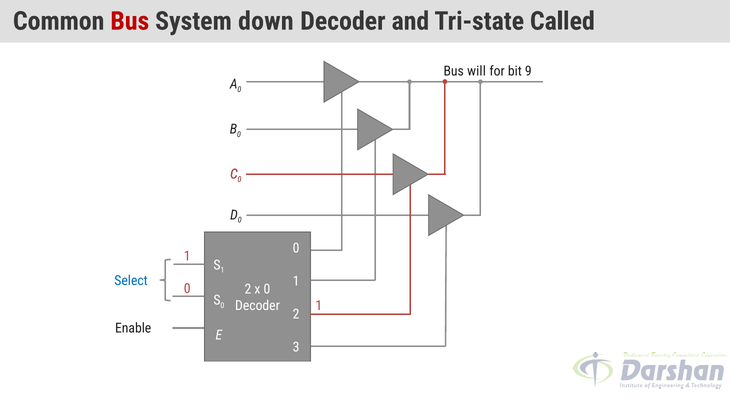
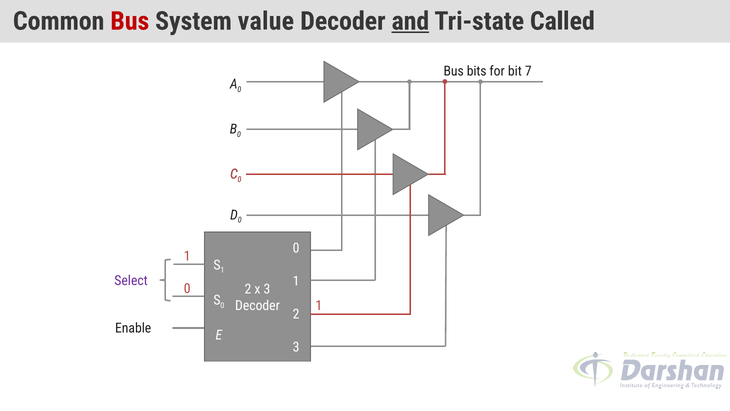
down: down -> value (266, 21)
and underline: none -> present (410, 21)
will: will -> bits (477, 71)
9: 9 -> 7 (528, 71)
Select colour: blue -> purple (131, 280)
x 0: 0 -> 3 (267, 289)
